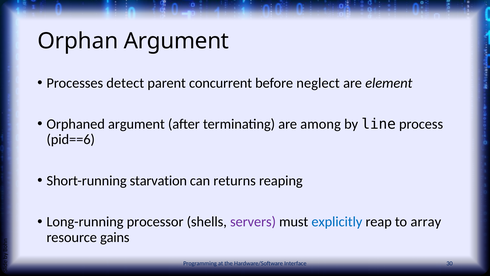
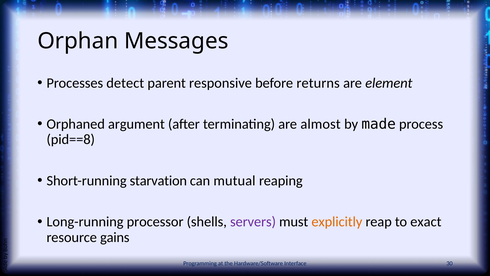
Orphan Argument: Argument -> Messages (176, 41)
concurrent: concurrent -> responsive (220, 83)
neglect: neglect -> returns (318, 83)
among: among -> almost (321, 124)
line: line -> made (379, 124)
pid==6: pid==6 -> pid==8 (71, 139)
returns: returns -> mutual (235, 180)
explicitly colour: blue -> orange (337, 222)
array: array -> exact (426, 222)
